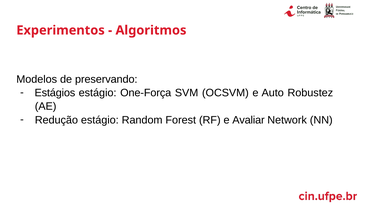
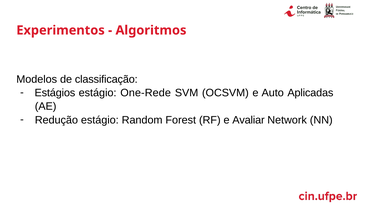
preservando: preservando -> classificação (106, 79)
One-Força: One-Força -> One-Rede (146, 93)
Robustez: Robustez -> Aplicadas (310, 93)
